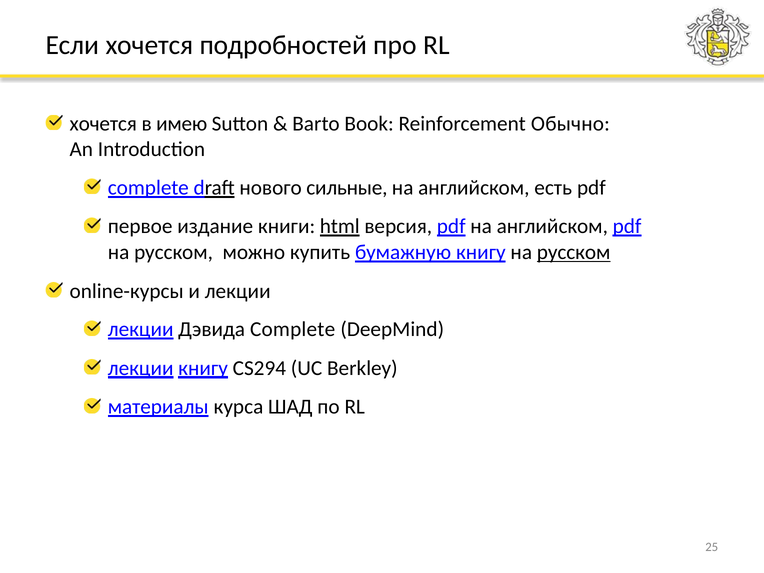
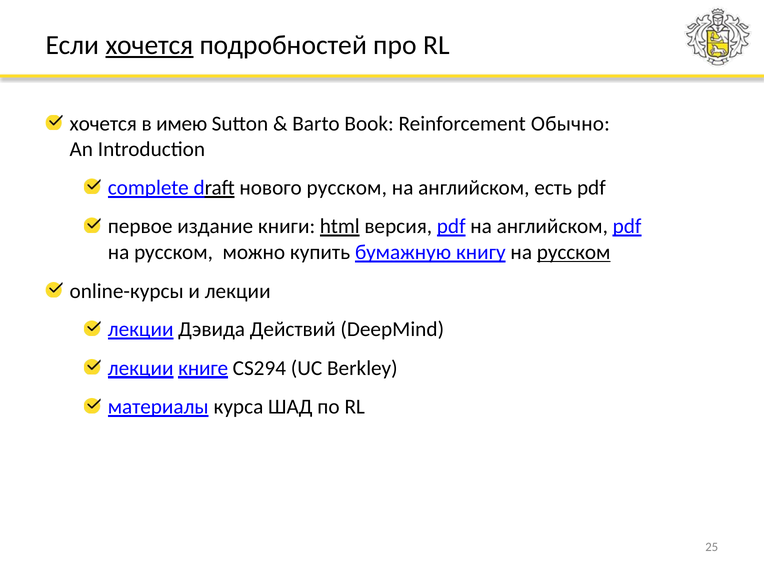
хочется underline: none -> present (150, 45)
нового сильные: сильные -> русском (347, 188)
Дэвида Complete: Complete -> Действий (293, 329)
лекции книгу: книгу -> книге (203, 368)
